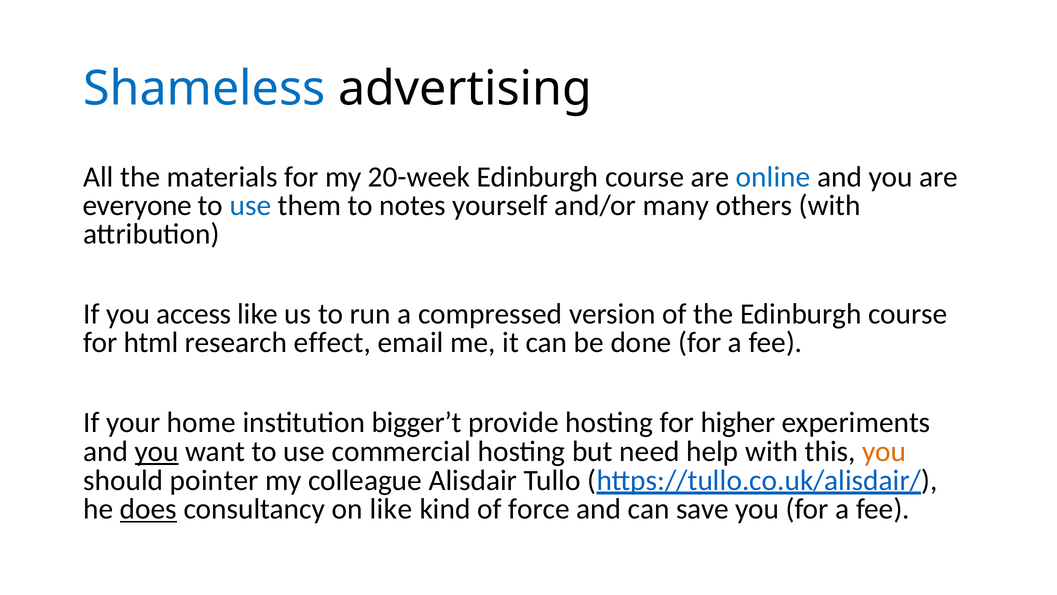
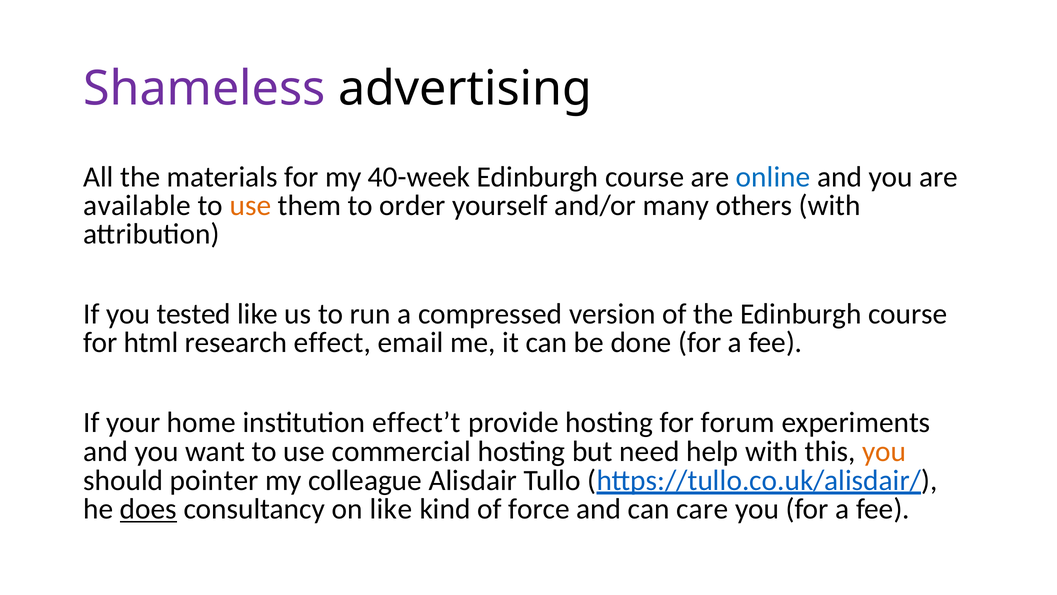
Shameless colour: blue -> purple (204, 89)
20-week: 20-week -> 40-week (419, 177)
everyone: everyone -> available (137, 205)
use colour: blue -> orange (250, 205)
notes: notes -> order (413, 205)
access: access -> tested (194, 314)
bigger’t: bigger’t -> effect’t (416, 422)
higher: higher -> forum (738, 422)
you underline: present -> none (157, 451)
save: save -> care (702, 509)
